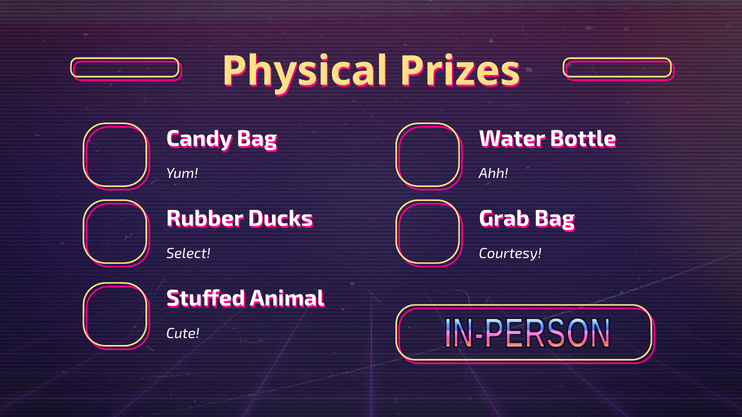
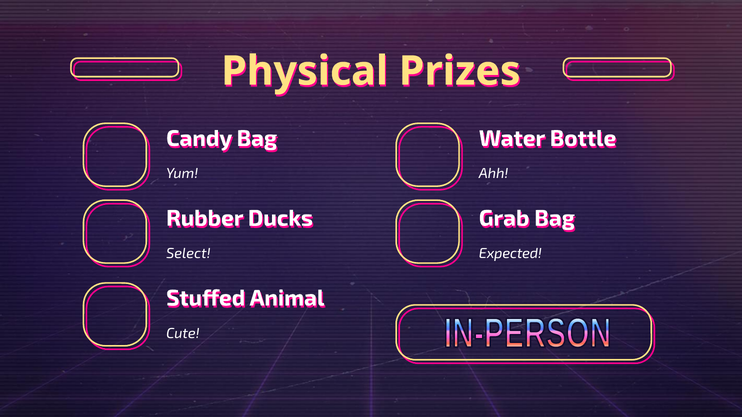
Courtesy: Courtesy -> Expected (510, 254)
